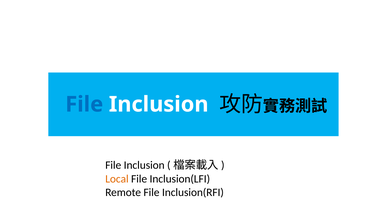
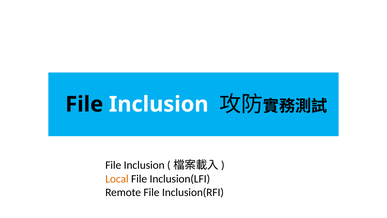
File colour: blue -> black (84, 104)
